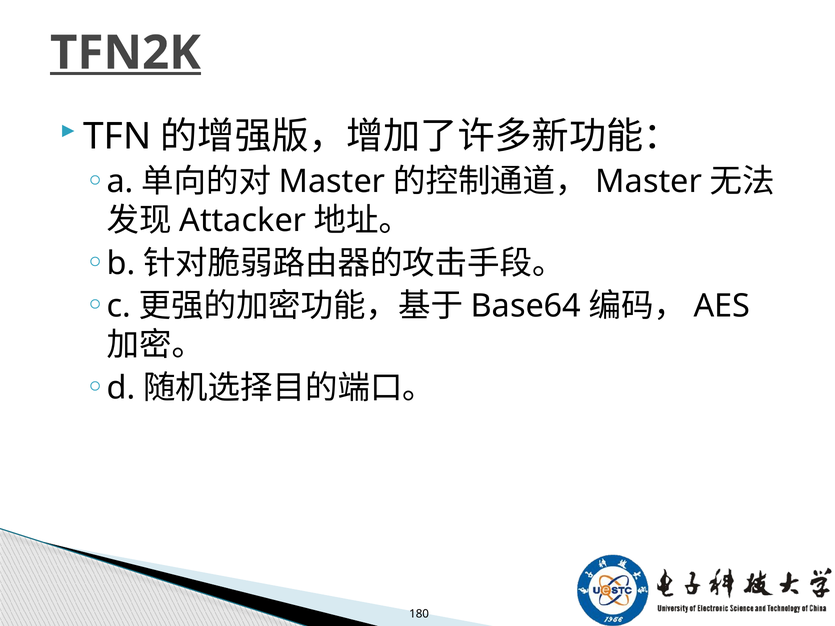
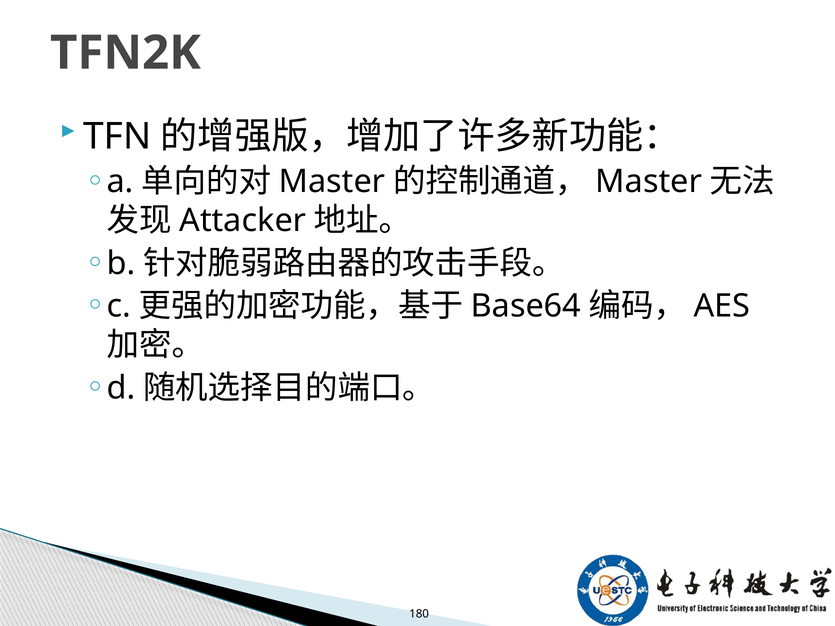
TFN2K underline: present -> none (125, 53)
